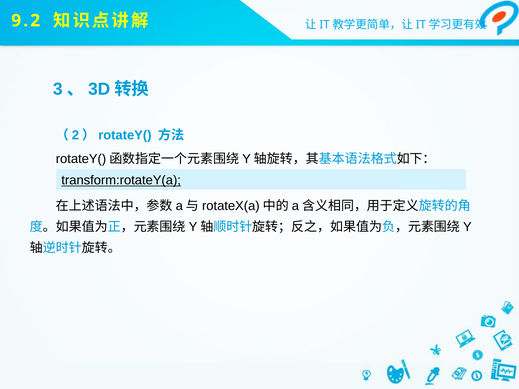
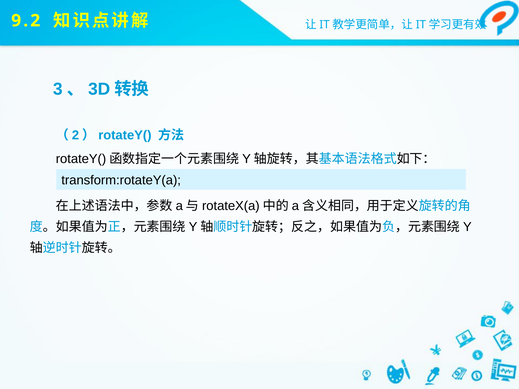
transform:rotateY(a underline: present -> none (121, 180)
